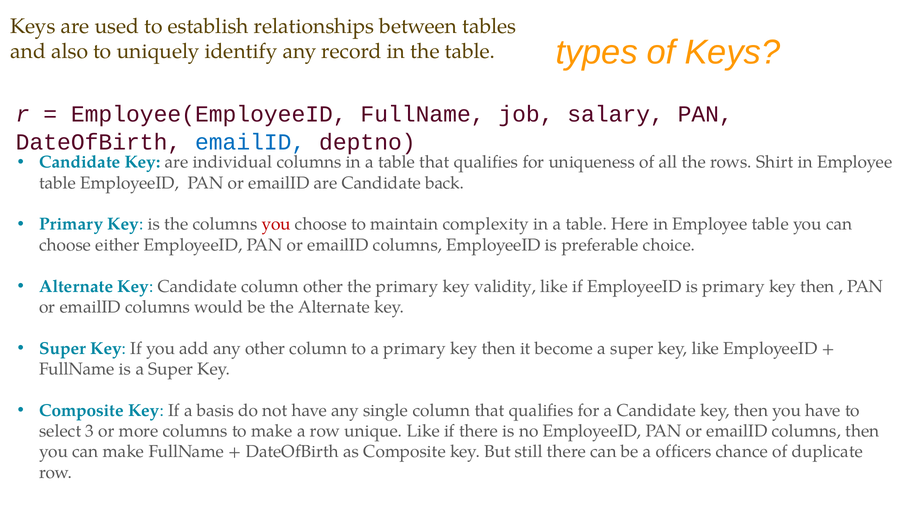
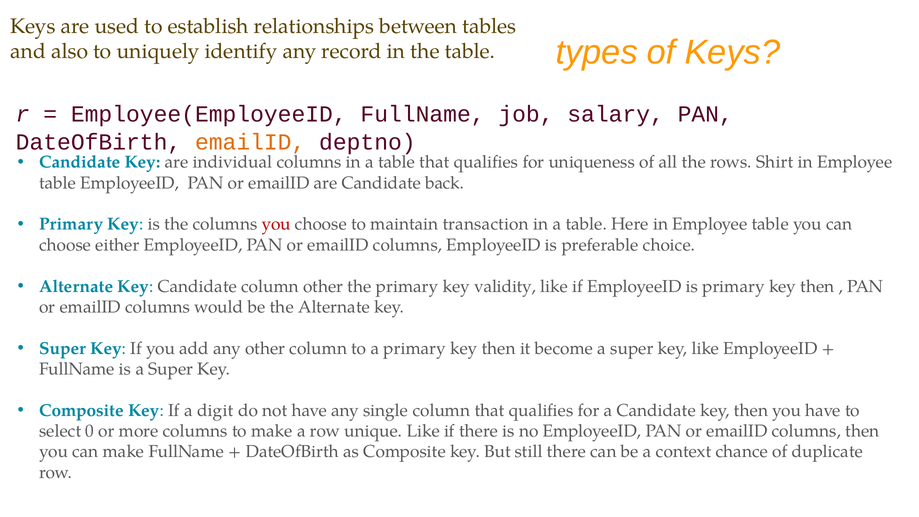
emailID colour: blue -> orange (250, 142)
complexity: complexity -> transaction (486, 224)
basis: basis -> digit (215, 410)
3: 3 -> 0 (90, 431)
officers: officers -> context (684, 452)
